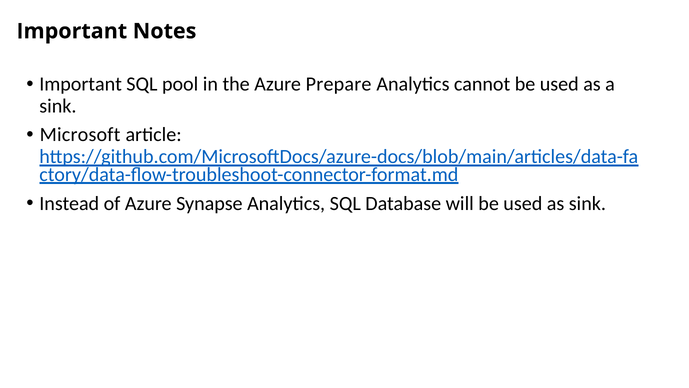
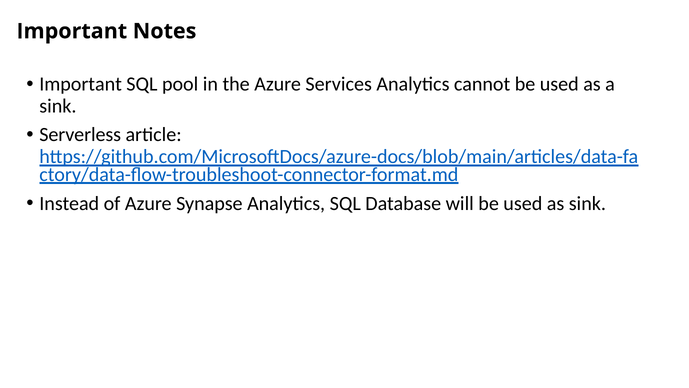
Prepare: Prepare -> Services (339, 84)
Microsoft: Microsoft -> Serverless (80, 135)
